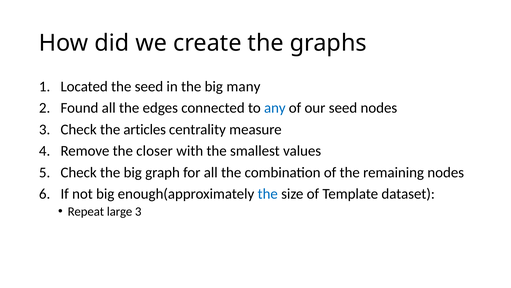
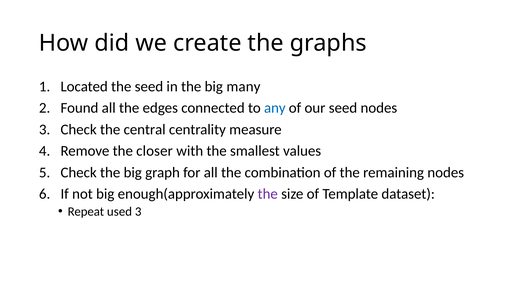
articles: articles -> central (145, 129)
the colour: blue -> purple (268, 194)
large: large -> used (119, 211)
